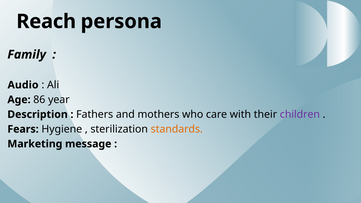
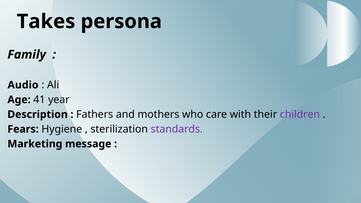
Reach: Reach -> Takes (46, 21)
86: 86 -> 41 (39, 100)
standards colour: orange -> purple (177, 129)
